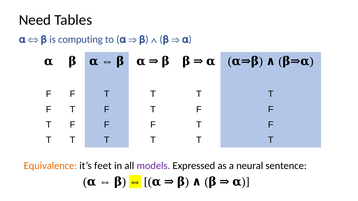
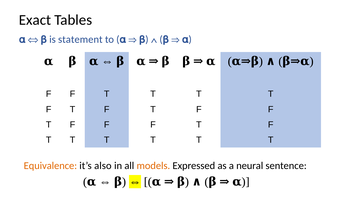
Need: Need -> Exact (35, 20)
computing: computing -> statement (80, 40)
feet: feet -> also (103, 166)
models colour: purple -> orange (153, 166)
